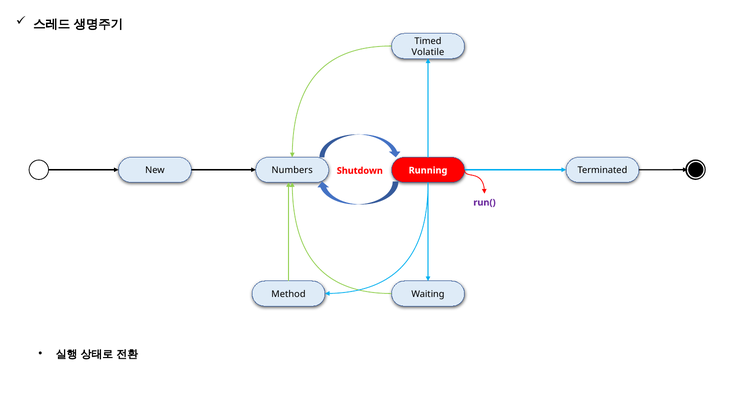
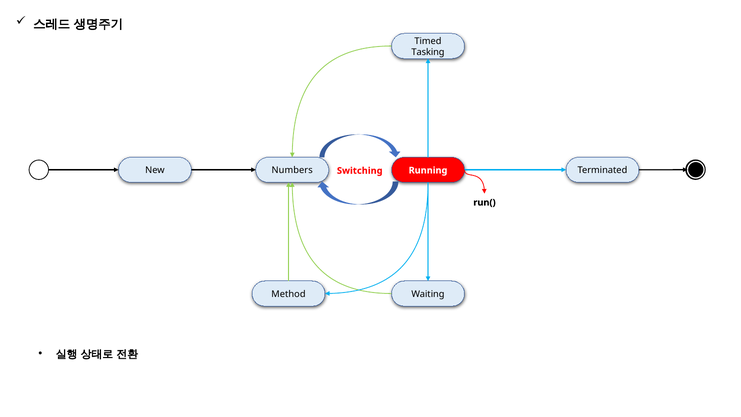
Volatile: Volatile -> Tasking (428, 52)
Shutdown: Shutdown -> Switching (360, 171)
run( colour: purple -> black (484, 202)
